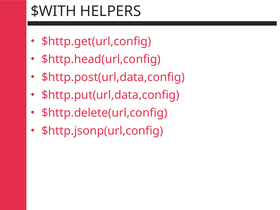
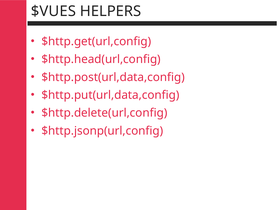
$WITH: $WITH -> $VUES (53, 11)
